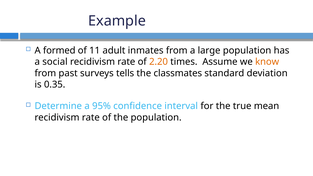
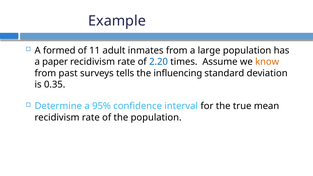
social: social -> paper (55, 62)
2.20 colour: orange -> blue (159, 62)
classmates: classmates -> influencing (178, 73)
